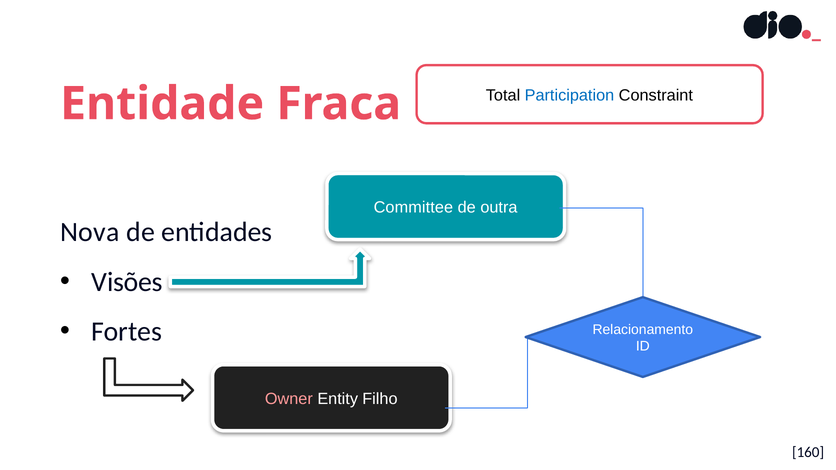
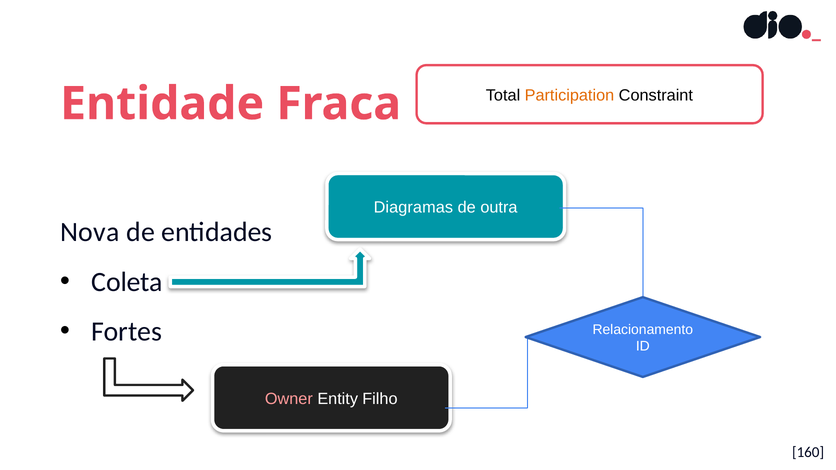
Participation colour: blue -> orange (569, 95)
Committee: Committee -> Diagramas (413, 208)
Visões: Visões -> Coleta (127, 282)
